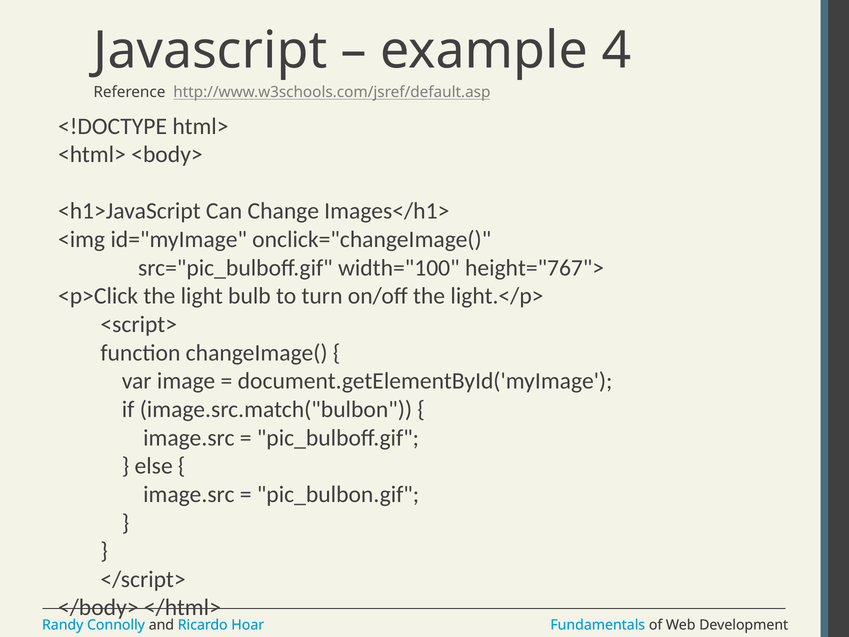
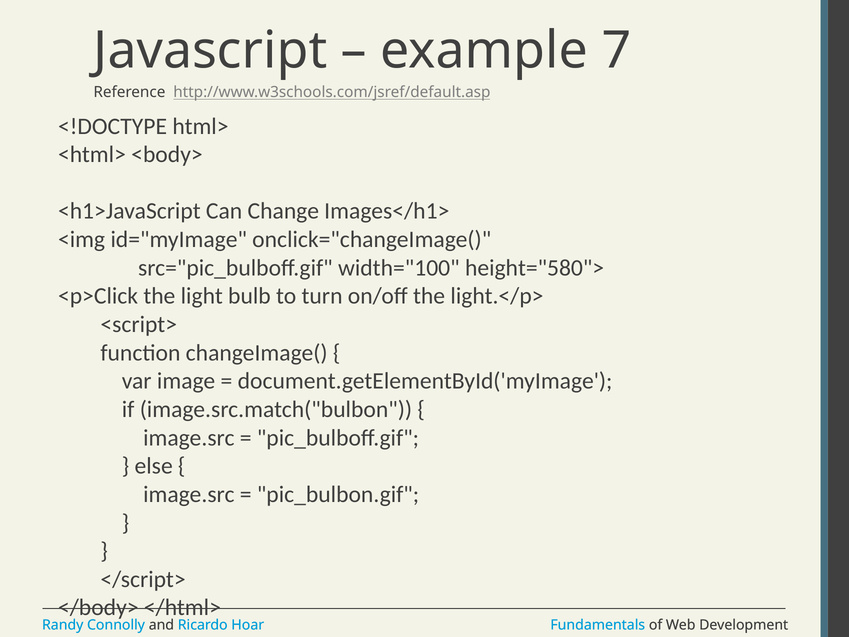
4: 4 -> 7 (616, 50)
height="767">: height="767"> -> height="580"> (535, 268)
